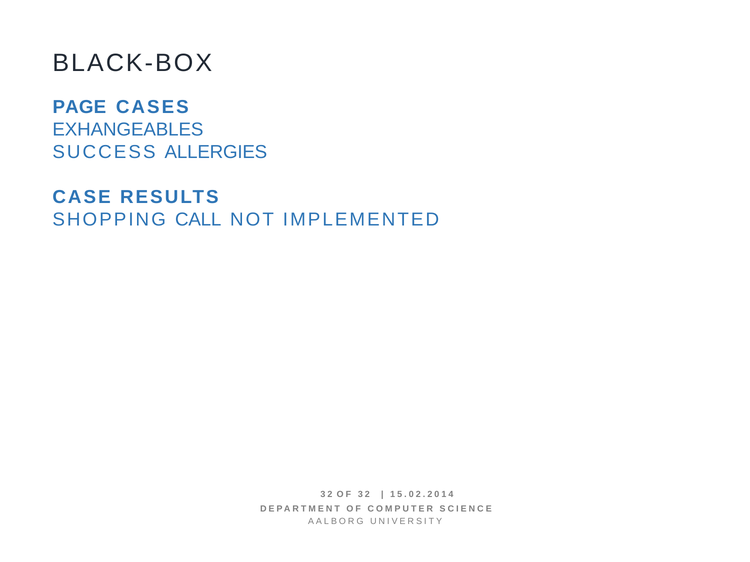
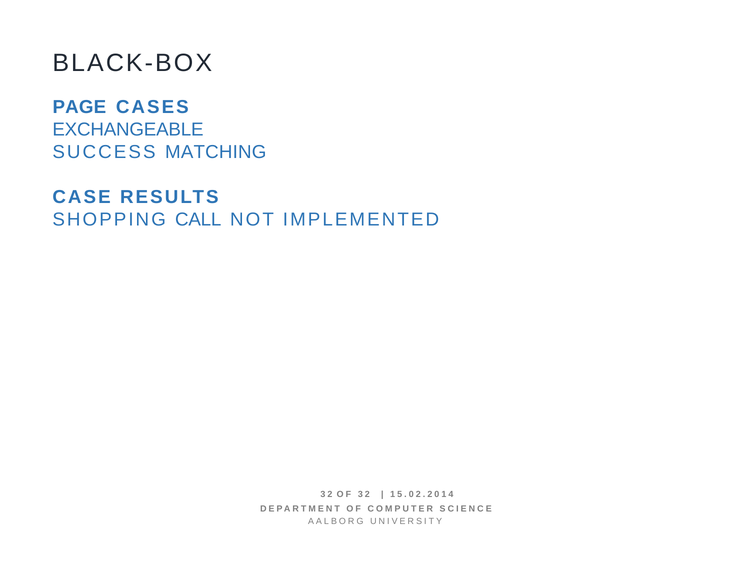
EXHANGEABLES: EXHANGEABLES -> EXCHANGEABLE (128, 130)
ALLERGIES: ALLERGIES -> MATCHING (216, 152)
